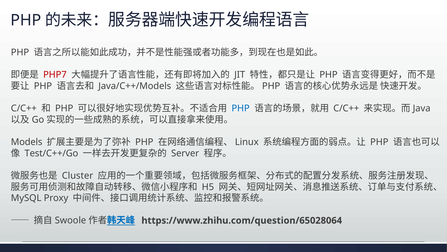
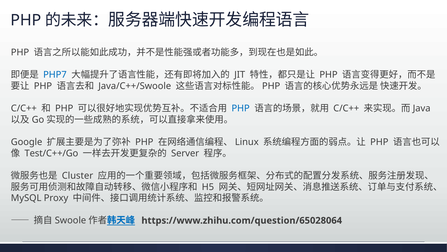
PHP7 colour: red -> blue (55, 75)
Java/C++/Models: Java/C++/Models -> Java/C++/Swoole (135, 86)
Models: Models -> Google (27, 142)
